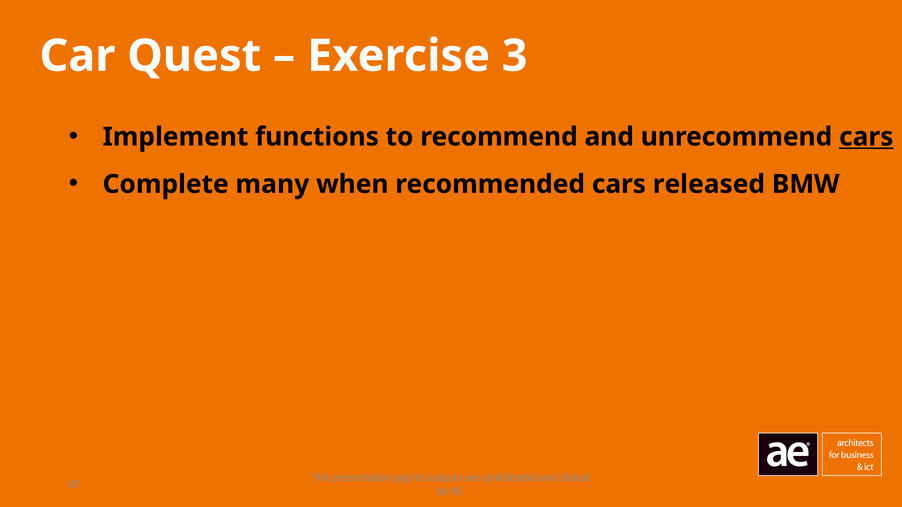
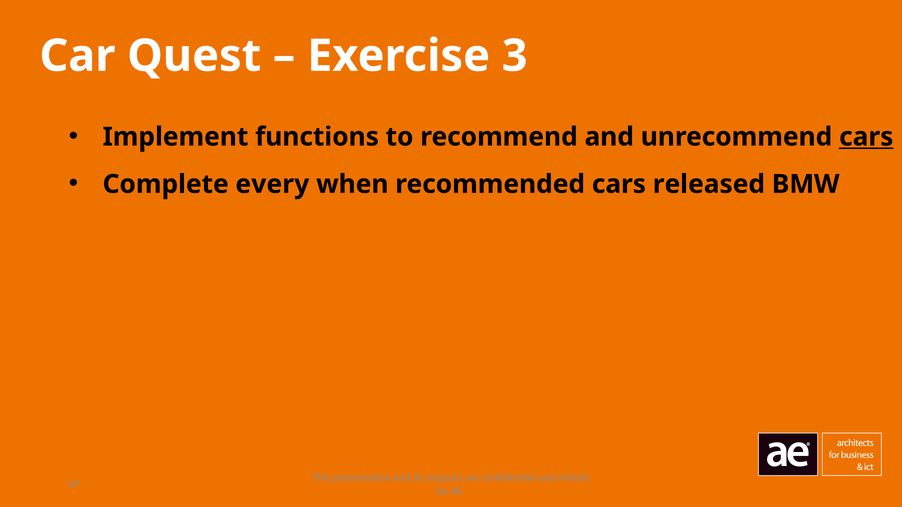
many: many -> every (272, 184)
and underline: present -> none (402, 478)
clicked: clicked -> wheels (574, 478)
